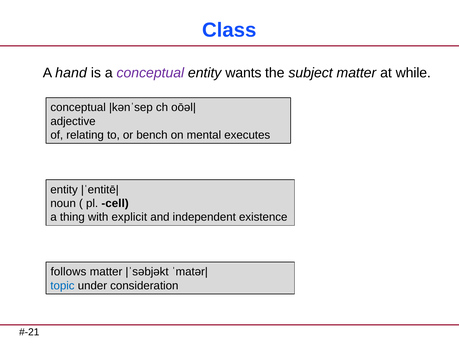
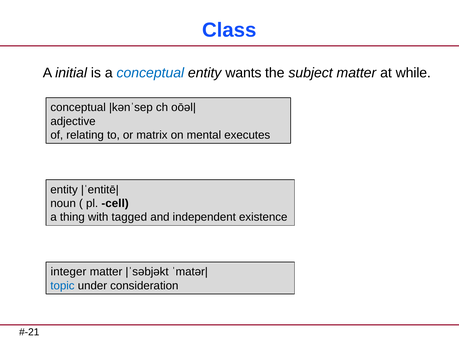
hand: hand -> initial (71, 73)
conceptual colour: purple -> blue (150, 73)
bench: bench -> matrix (152, 135)
explicit: explicit -> tagged (129, 217)
follows: follows -> integer (68, 272)
